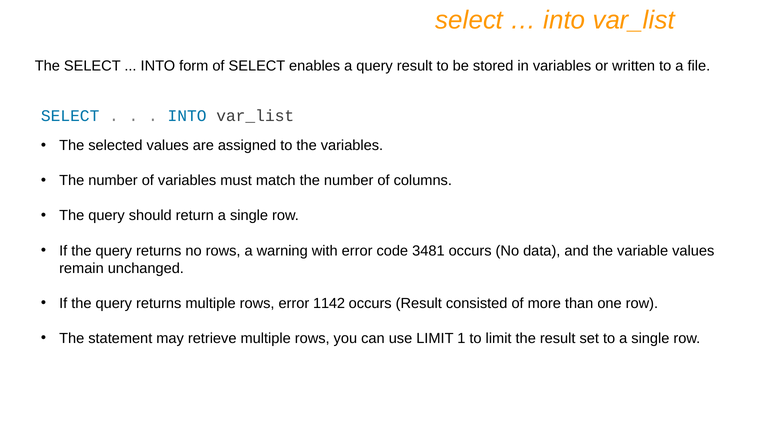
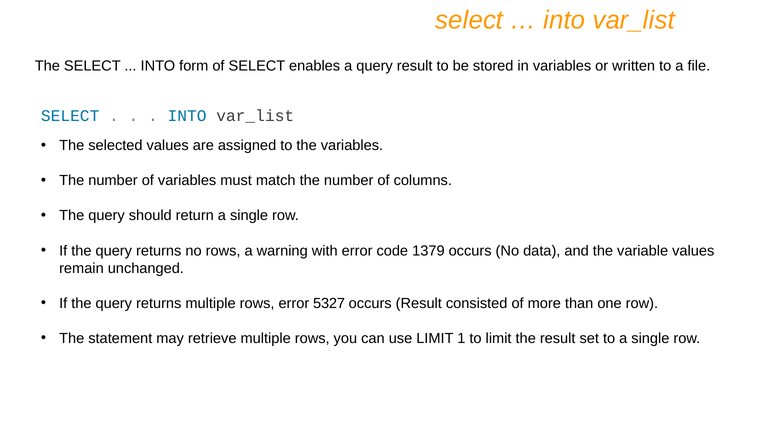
3481: 3481 -> 1379 (428, 250)
1142: 1142 -> 5327 (329, 303)
